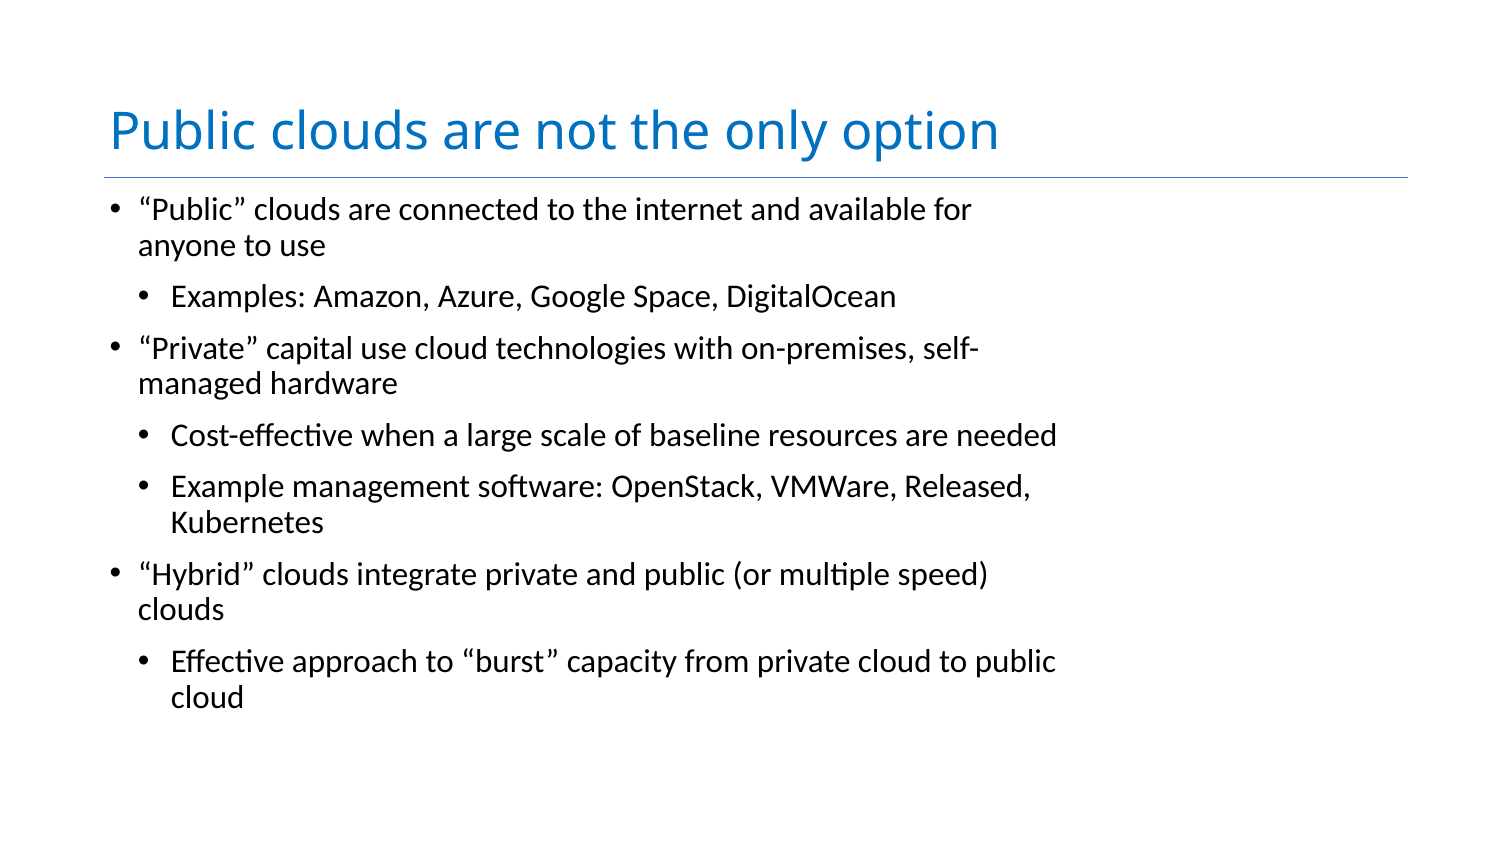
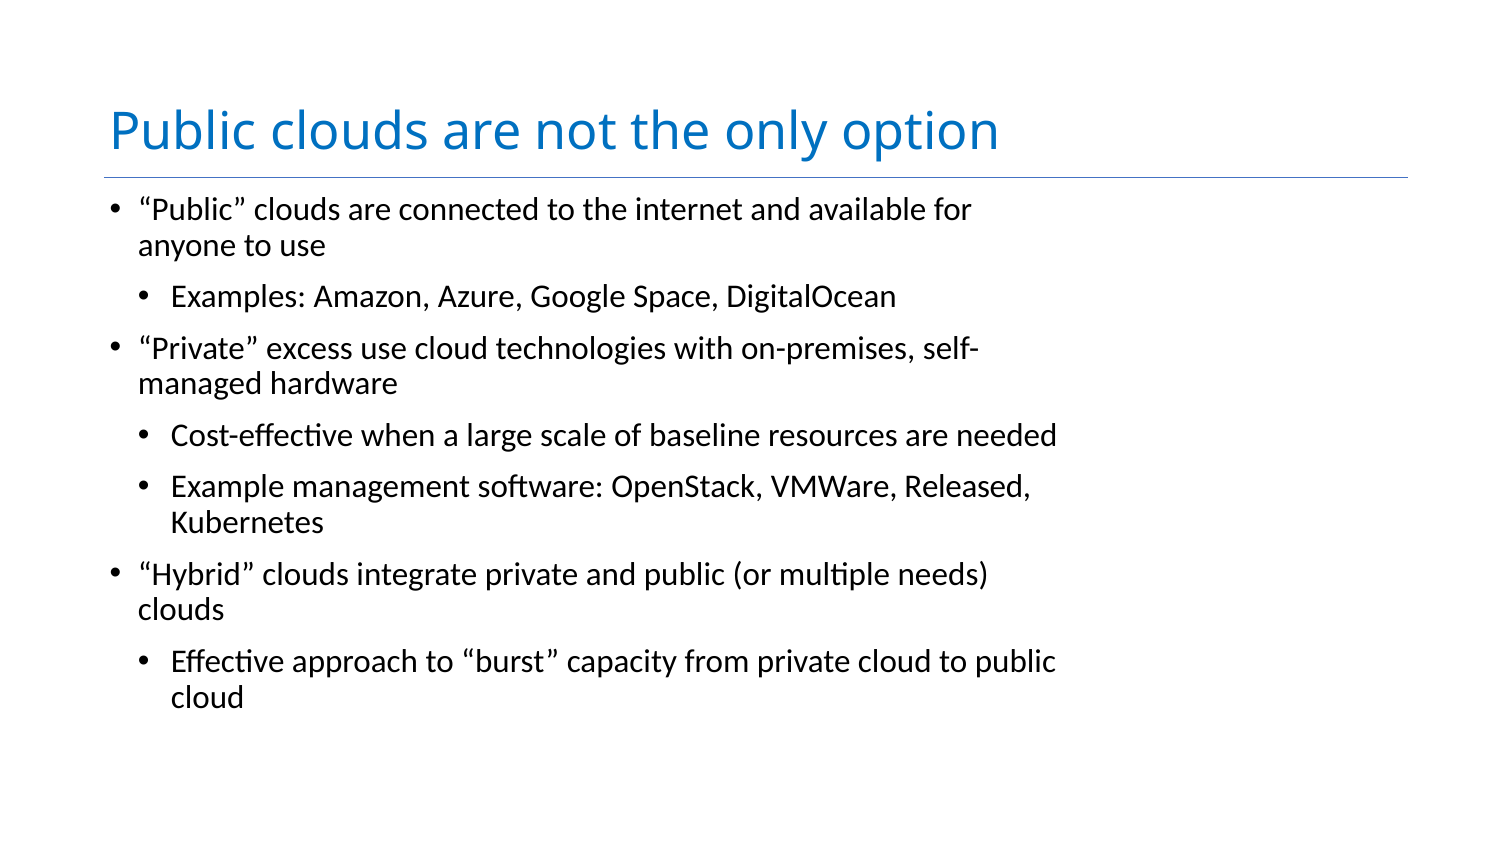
capital: capital -> excess (310, 348)
speed: speed -> needs (943, 574)
